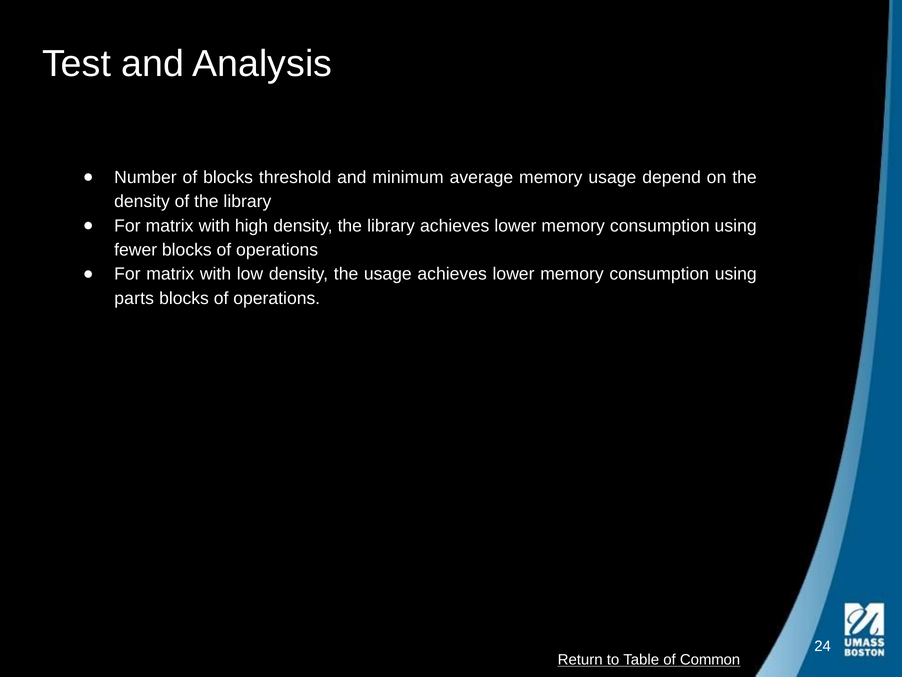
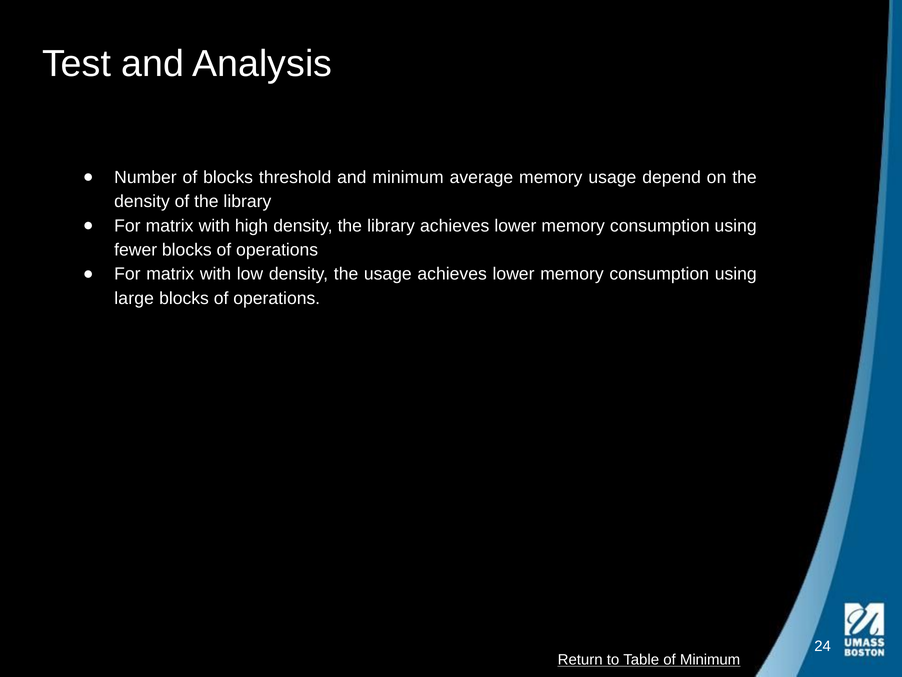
parts: parts -> large (134, 298)
of Common: Common -> Minimum (710, 659)
